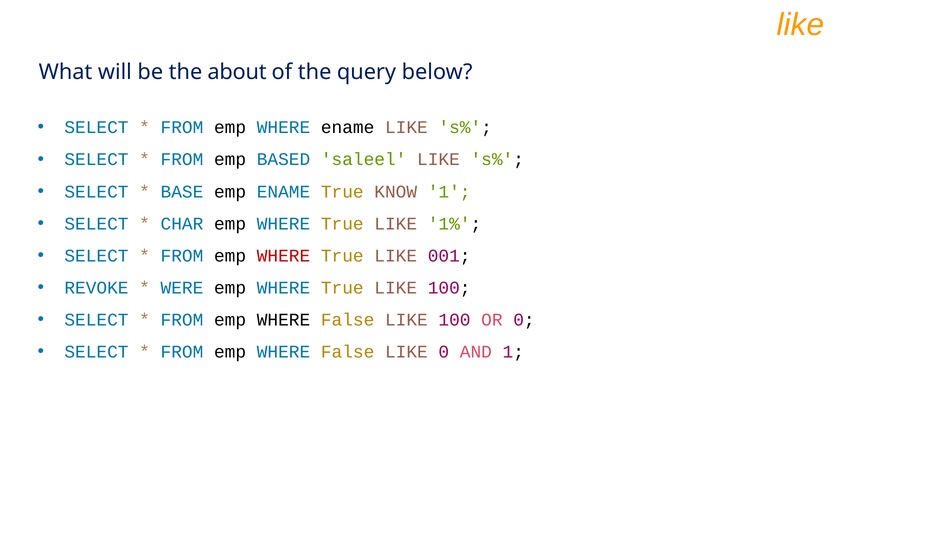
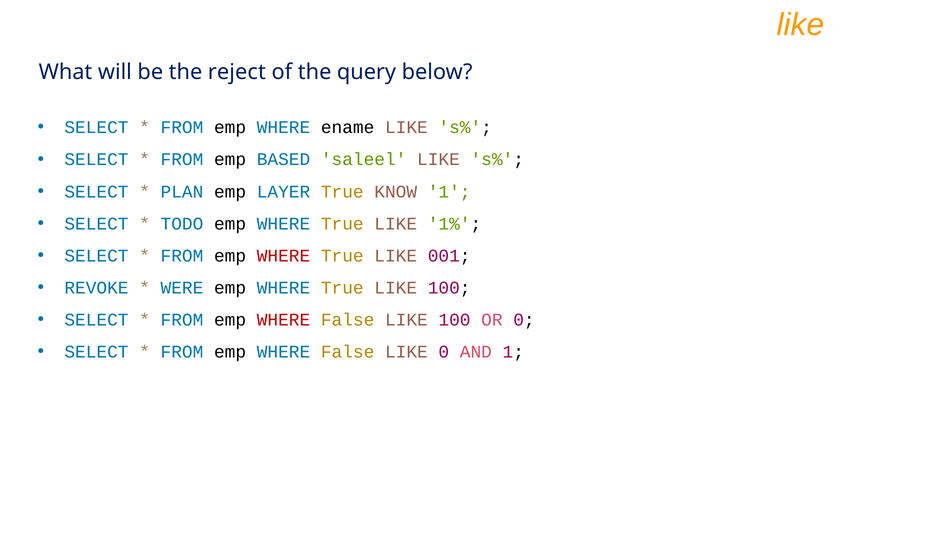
about: about -> reject (237, 72)
BASE: BASE -> PLAN (182, 192)
emp ENAME: ENAME -> LAYER (284, 192)
CHAR: CHAR -> TODO (182, 224)
WHERE colour: black -> red (284, 320)
